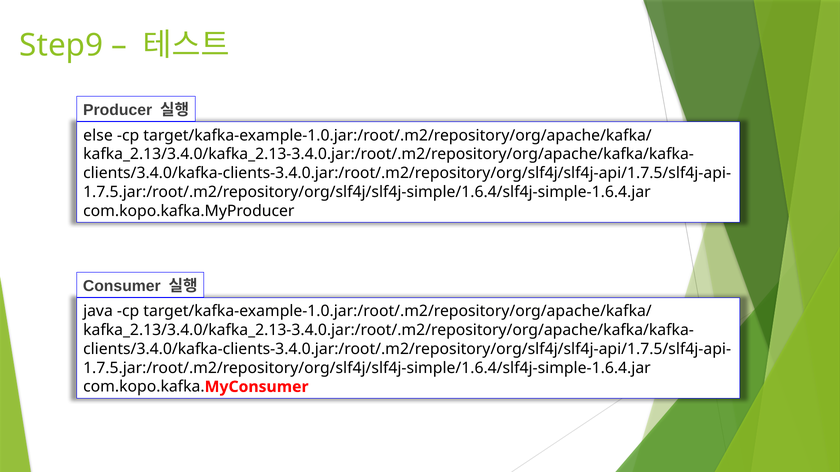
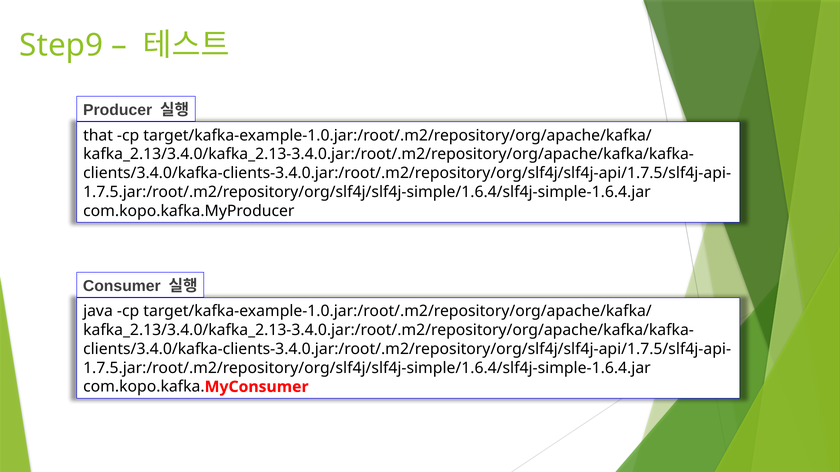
else: else -> that (98, 136)
